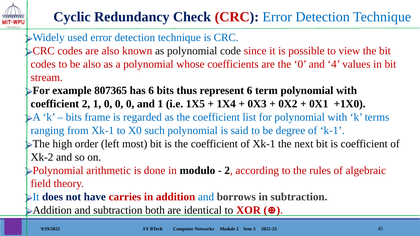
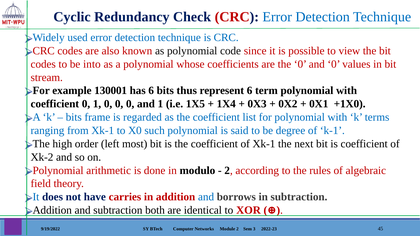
be also: also -> into (92, 64)
and 4: 4 -> 0 (334, 64)
807365: 807365 -> 130001 (111, 91)
coefficient 2: 2 -> 0 (86, 104)
